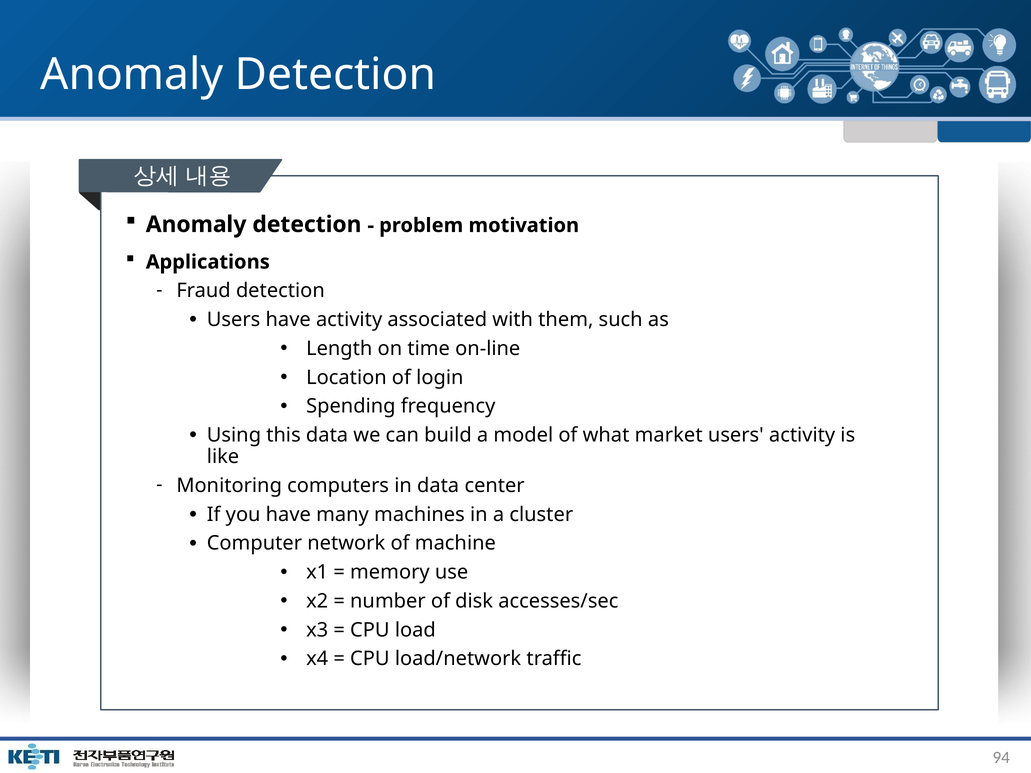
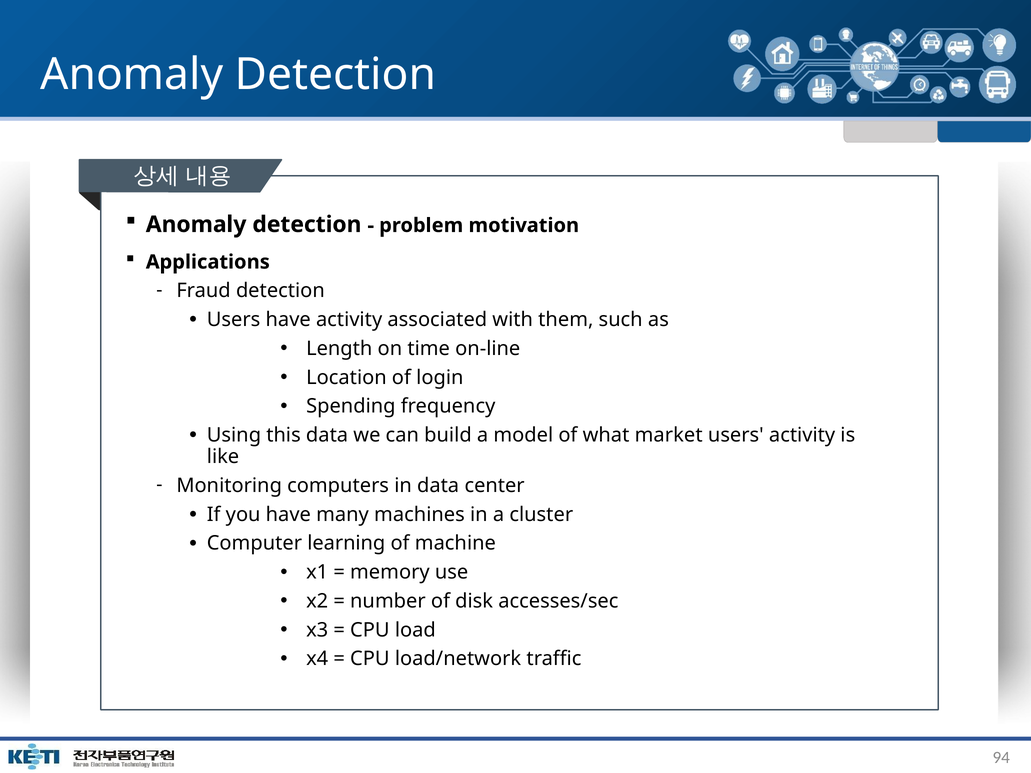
network: network -> learning (346, 544)
